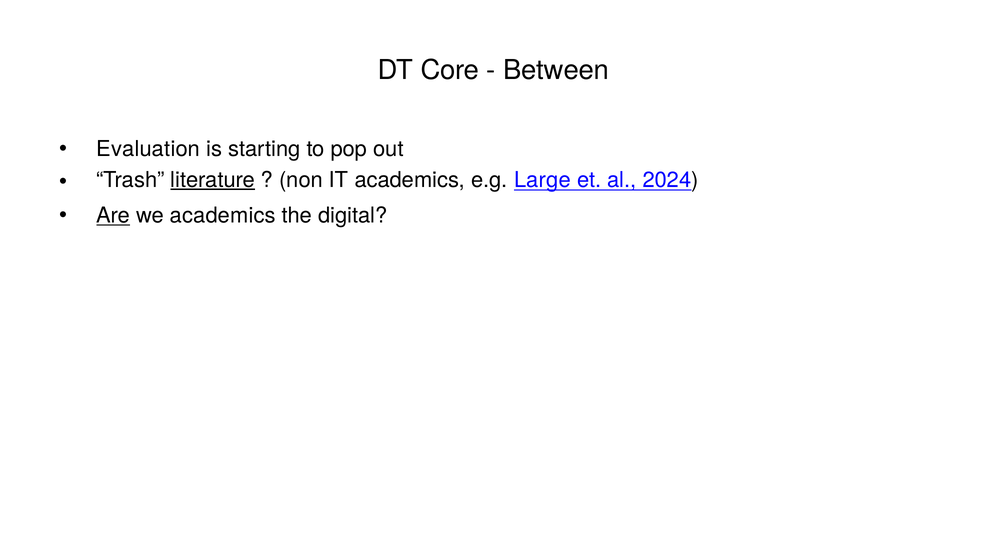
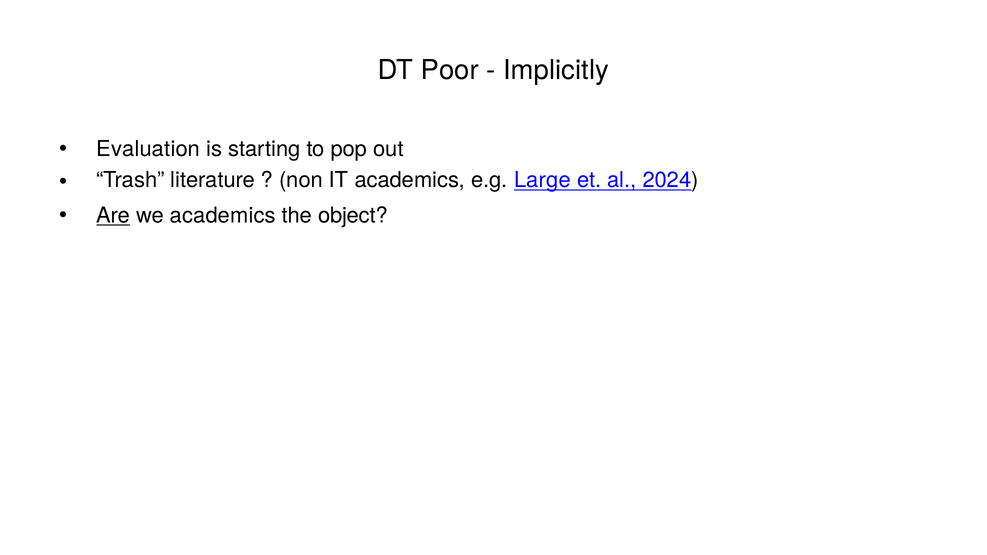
Core: Core -> Poor (450, 70)
Between: Between -> Implicitly (556, 70)
literature underline: present -> none (213, 180)
digital: digital -> object (353, 216)
